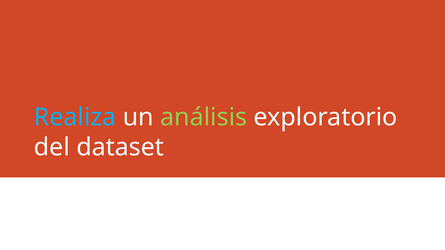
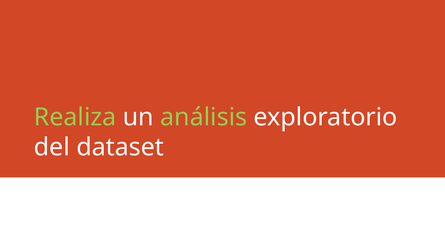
Realiza colour: light blue -> light green (75, 117)
